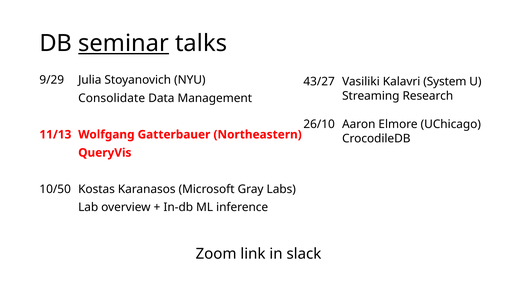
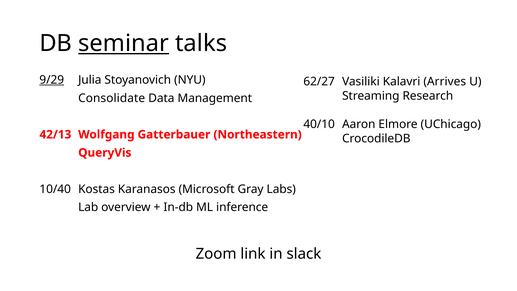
9/29 underline: none -> present (52, 80)
43/27: 43/27 -> 62/27 (319, 82)
System: System -> Arrives (445, 82)
26/10: 26/10 -> 40/10 (319, 124)
11/13: 11/13 -> 42/13 (55, 134)
10/50: 10/50 -> 10/40 (55, 189)
